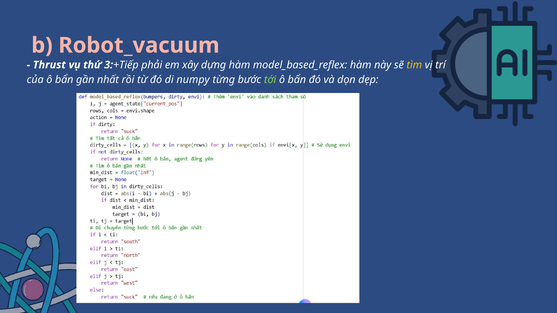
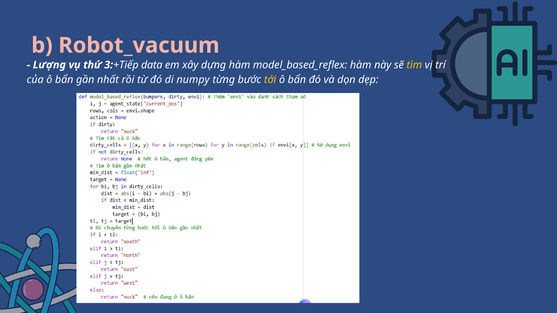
Thrust: Thrust -> Lượng (49, 65)
phải: phải -> data (152, 65)
tới colour: light green -> yellow (270, 80)
